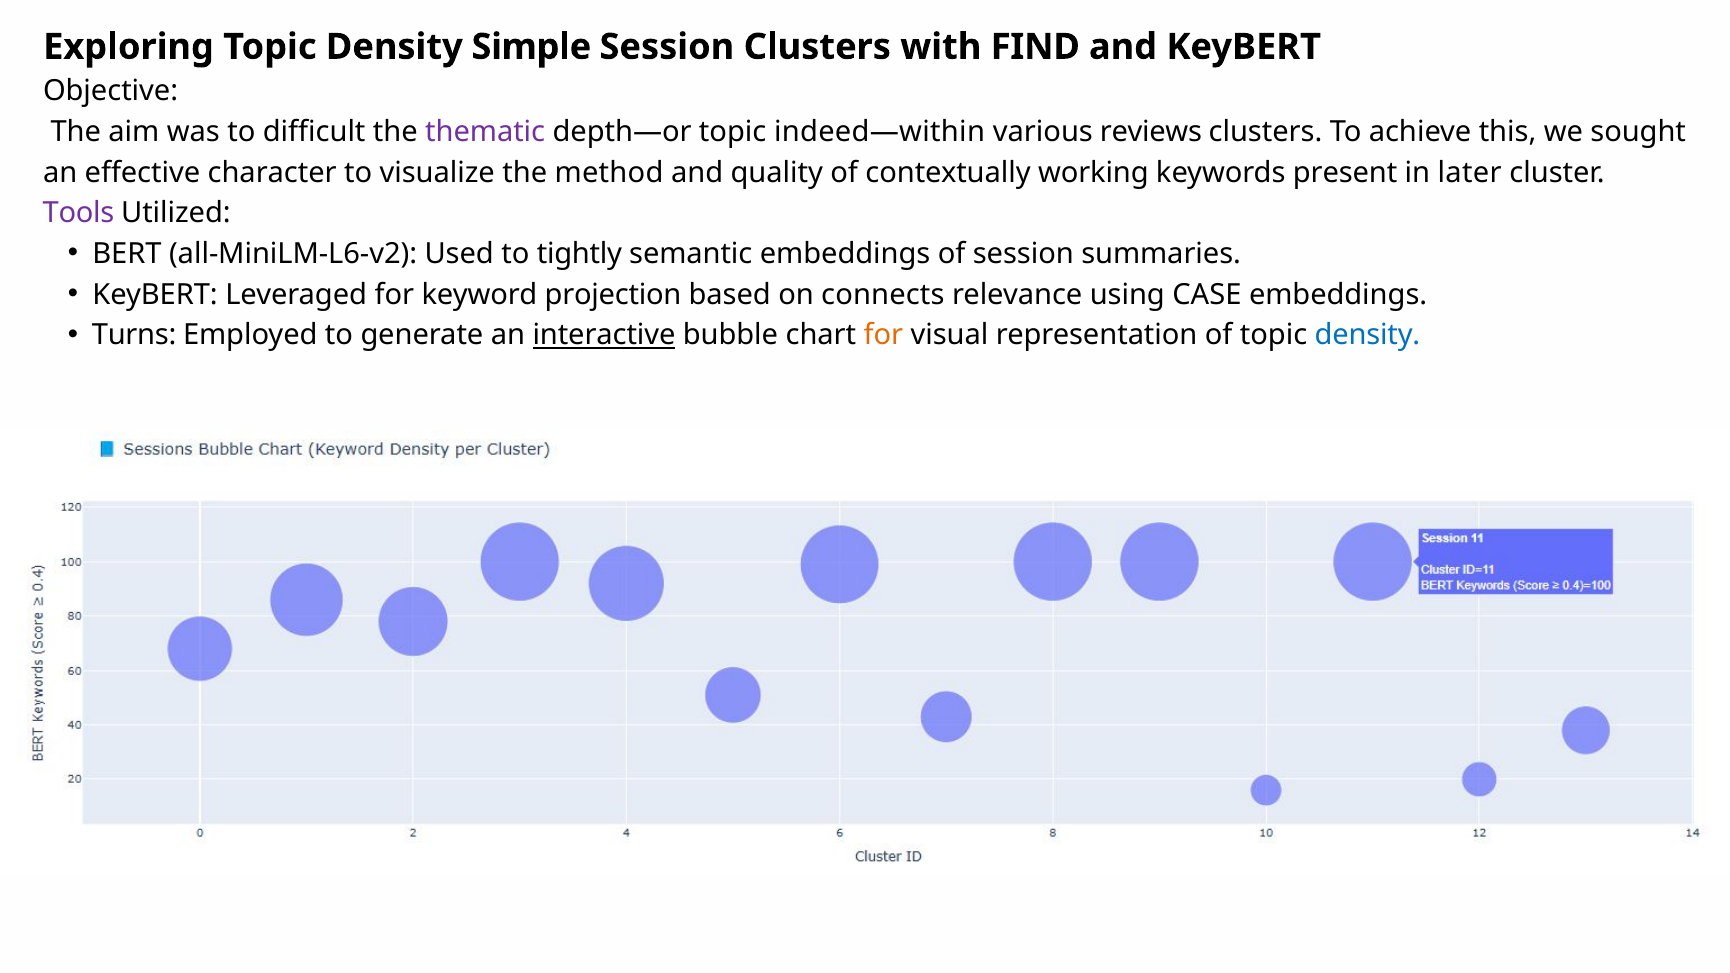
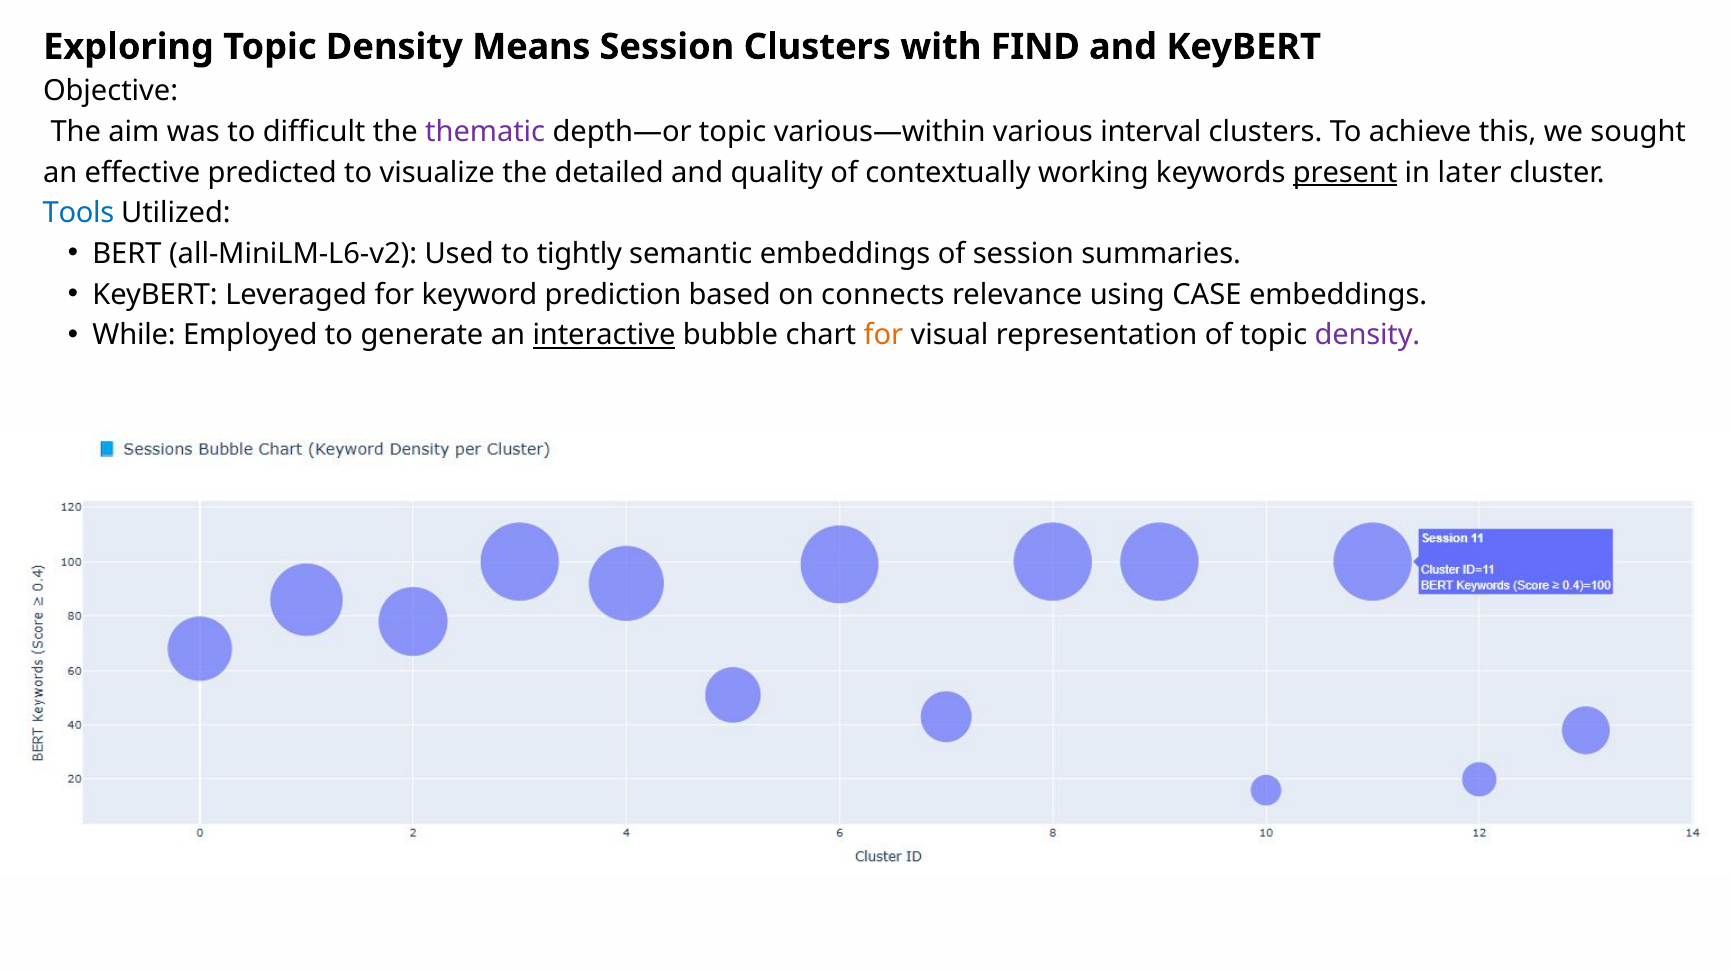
Simple: Simple -> Means (531, 47)
indeed—within: indeed—within -> various—within (880, 132)
reviews: reviews -> interval (1151, 132)
character: character -> predicted (272, 173)
method: method -> detailed (609, 173)
present underline: none -> present (1345, 173)
Tools colour: purple -> blue (78, 213)
projection: projection -> prediction (613, 295)
Turns: Turns -> While (134, 335)
density colour: blue -> purple (1367, 335)
